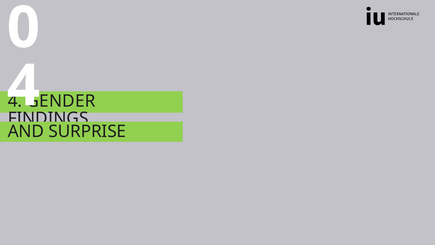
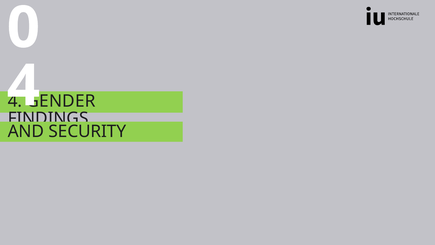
SURPRISE: SURPRISE -> SECURITY (87, 131)
